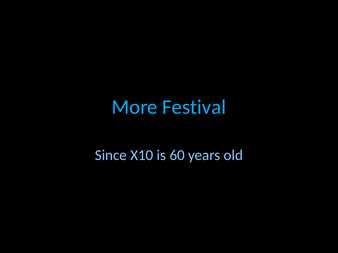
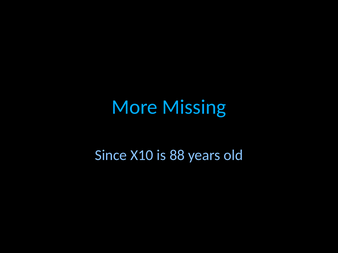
Festival: Festival -> Missing (194, 107)
60: 60 -> 88 (177, 155)
